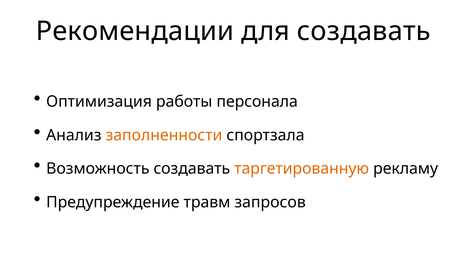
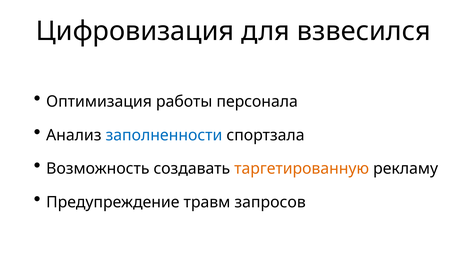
Рекомендации: Рекомендации -> Цифровизация (135, 31)
для создавать: создавать -> взвесился (364, 31)
заполненности colour: orange -> blue (164, 135)
